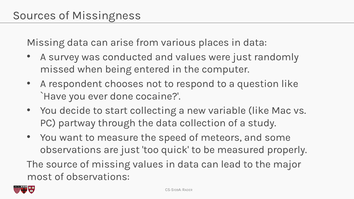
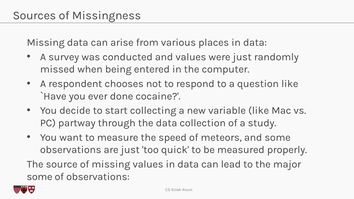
most: most -> some (40, 177)
